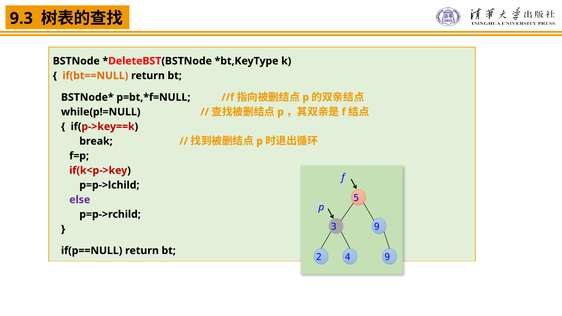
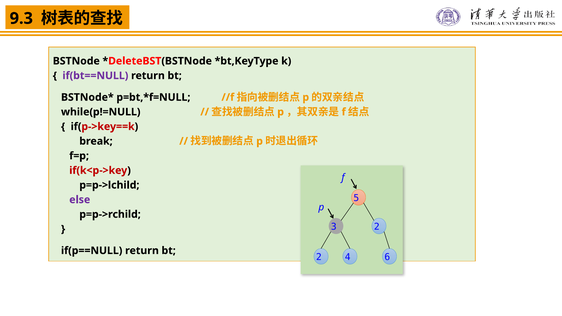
if(bt==NULL colour: orange -> purple (95, 76)
3 9: 9 -> 2 (377, 227)
2 9: 9 -> 6 (387, 257)
